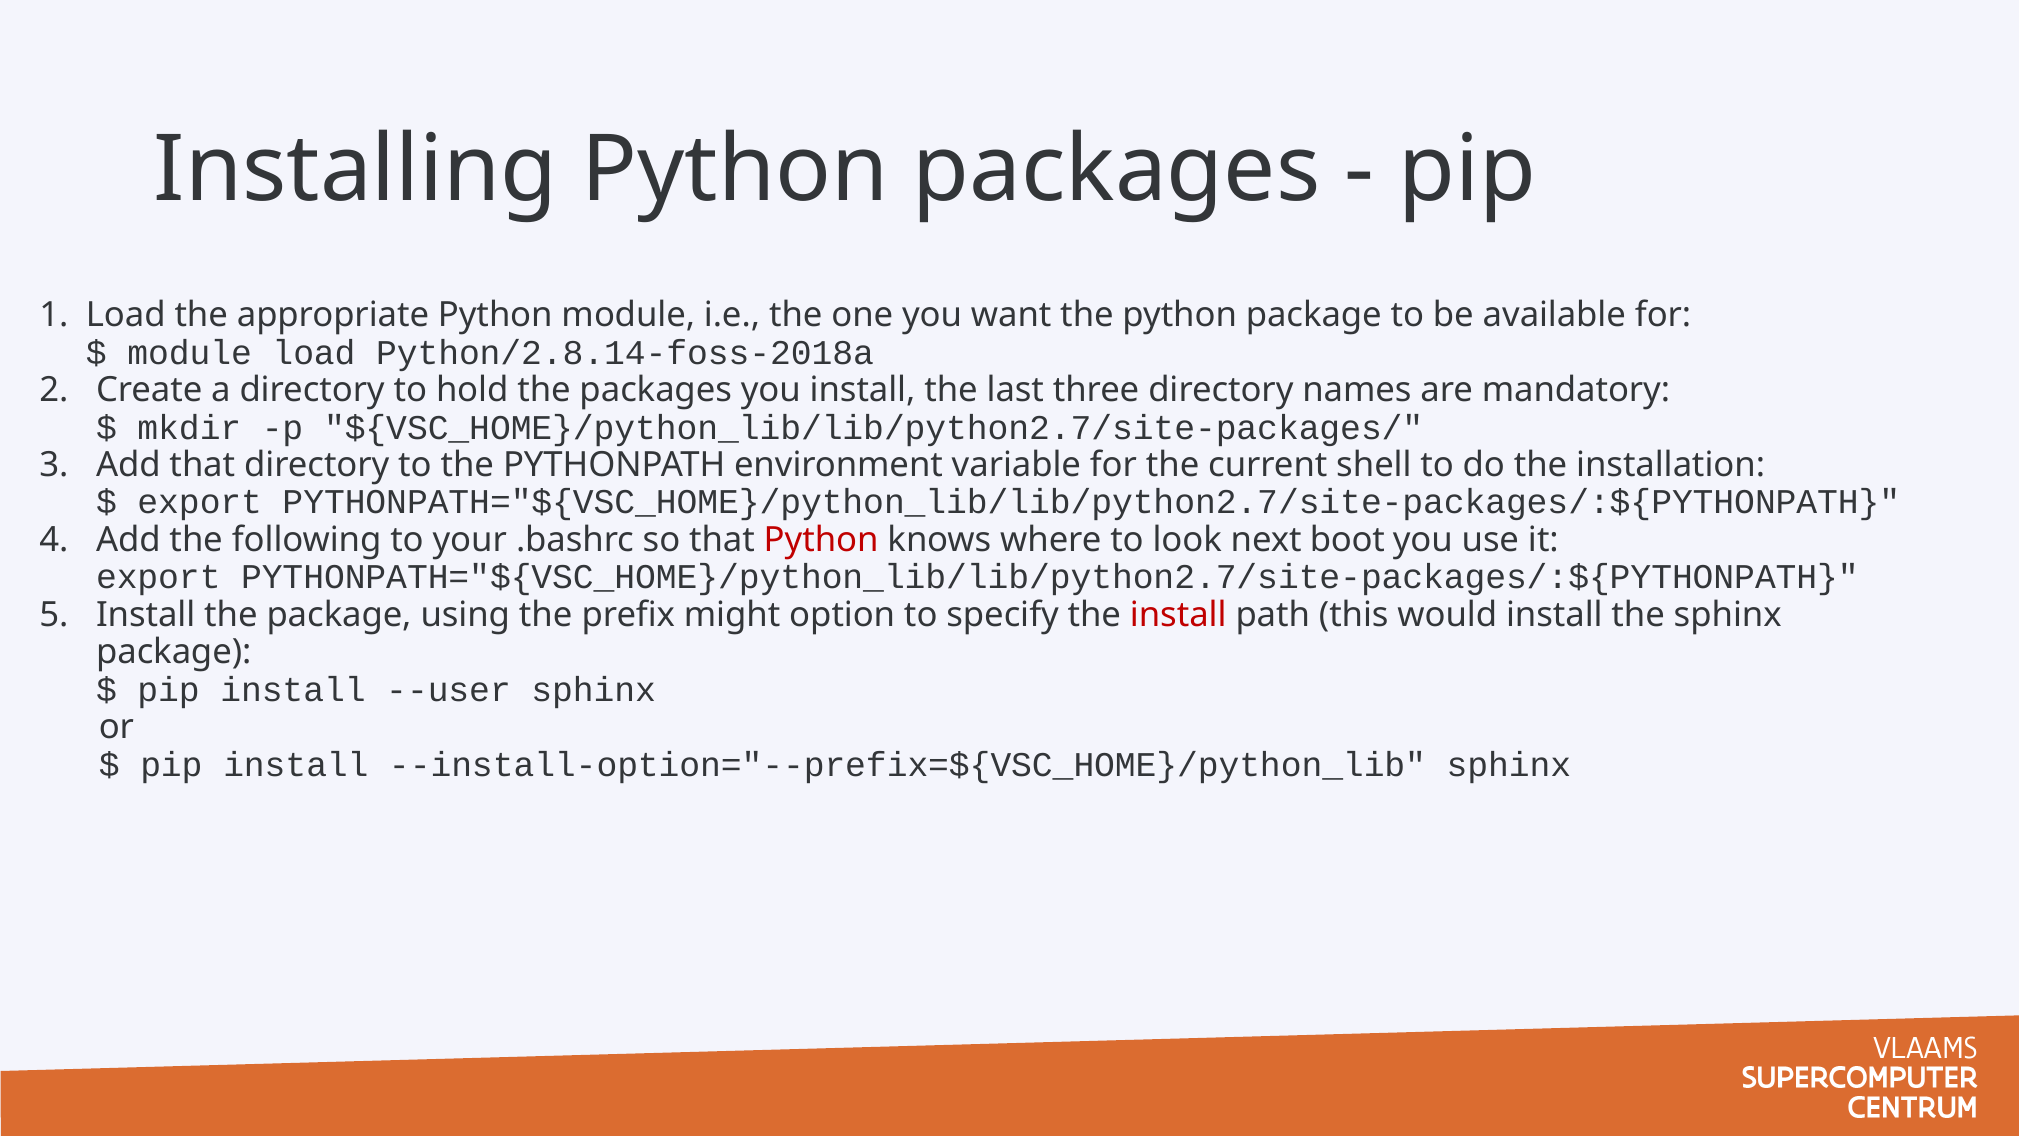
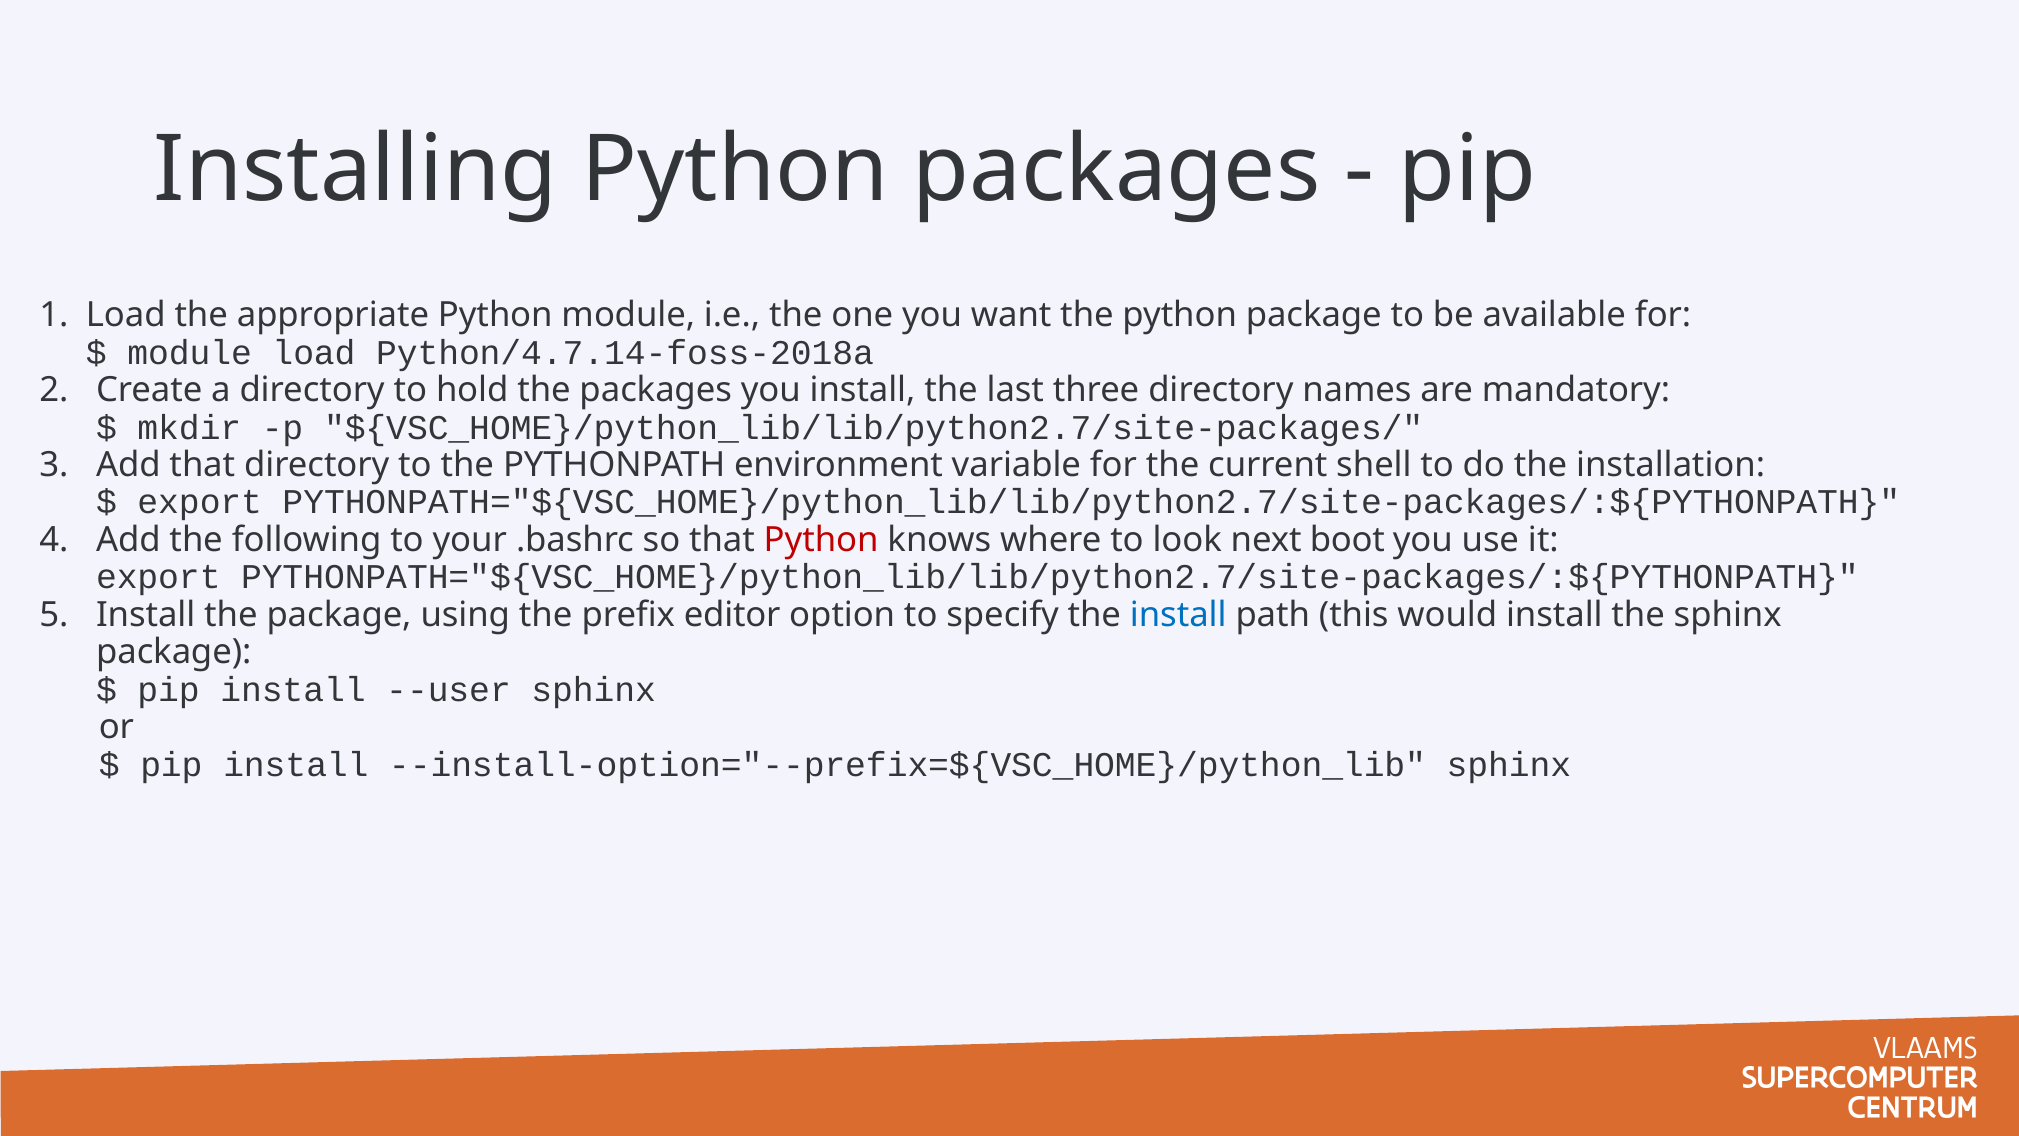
Python/2.8.14-foss-2018a: Python/2.8.14-foss-2018a -> Python/4.7.14-foss-2018a (625, 353)
might: might -> editor (732, 615)
install colour: red -> blue (1178, 615)
